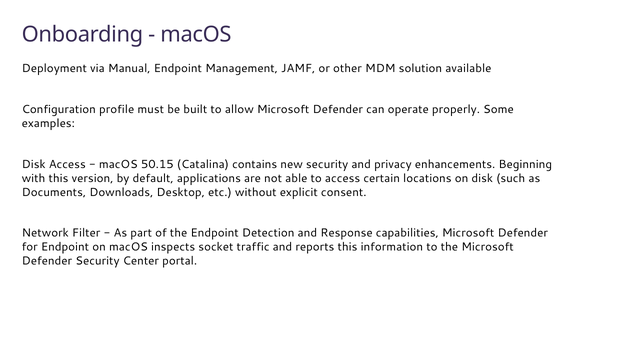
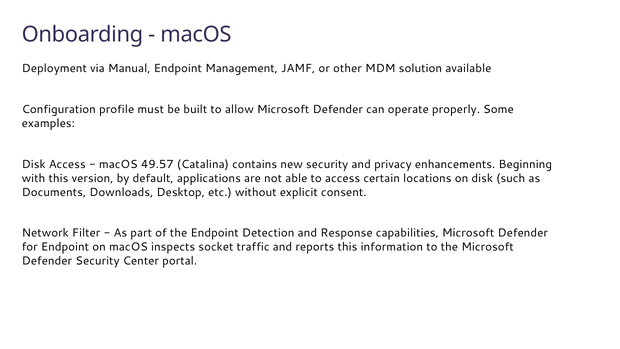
50.15: 50.15 -> 49.57 (157, 164)
